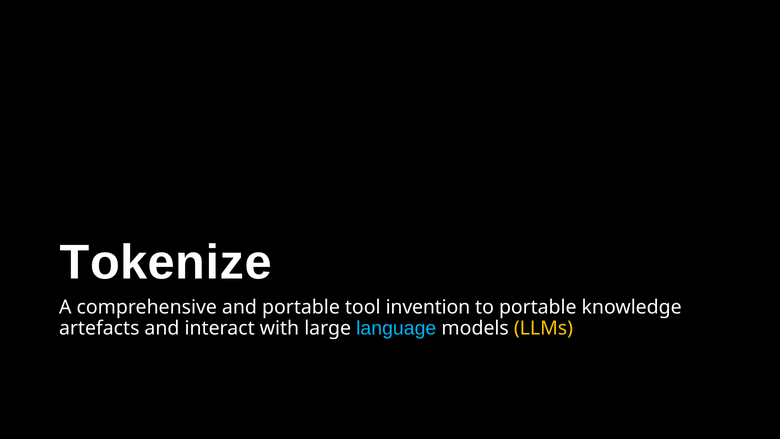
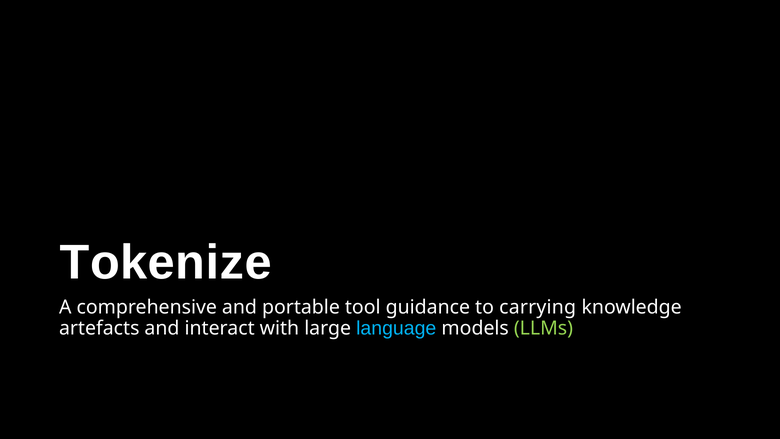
invention: invention -> guidance (428, 307)
to portable: portable -> carrying (538, 307)
LLMs colour: yellow -> light green (543, 328)
